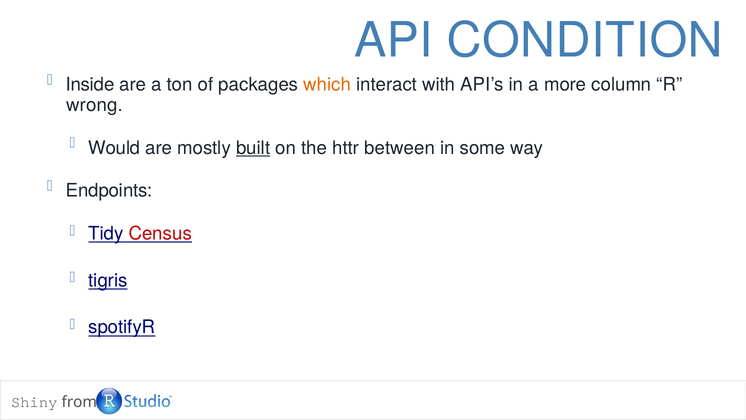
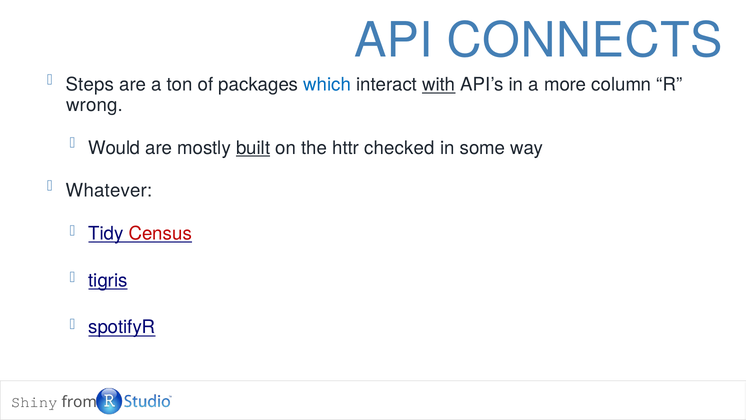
CONDITION: CONDITION -> CONNECTS (585, 40)
Inside: Inside -> Steps (90, 85)
which colour: orange -> blue (327, 85)
with underline: none -> present (439, 85)
between: between -> checked (400, 148)
Endpoints: Endpoints -> Whatever (109, 191)
